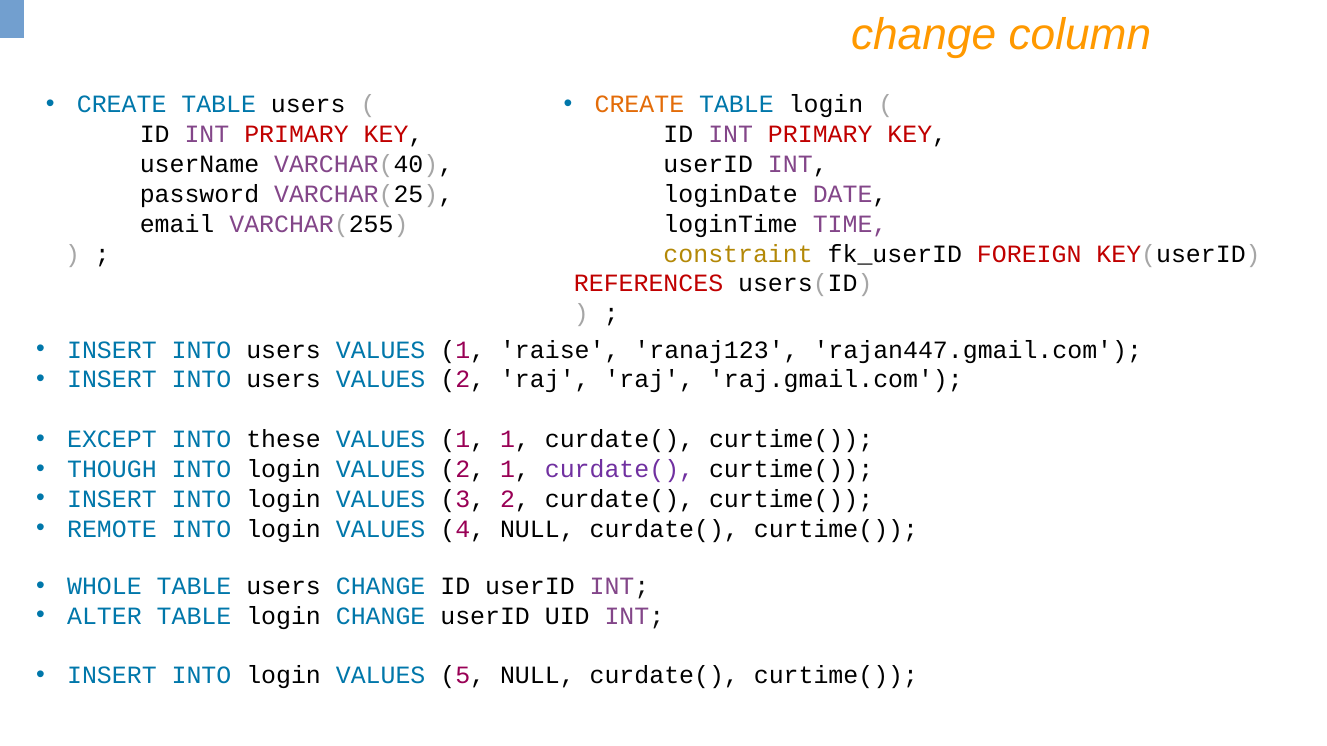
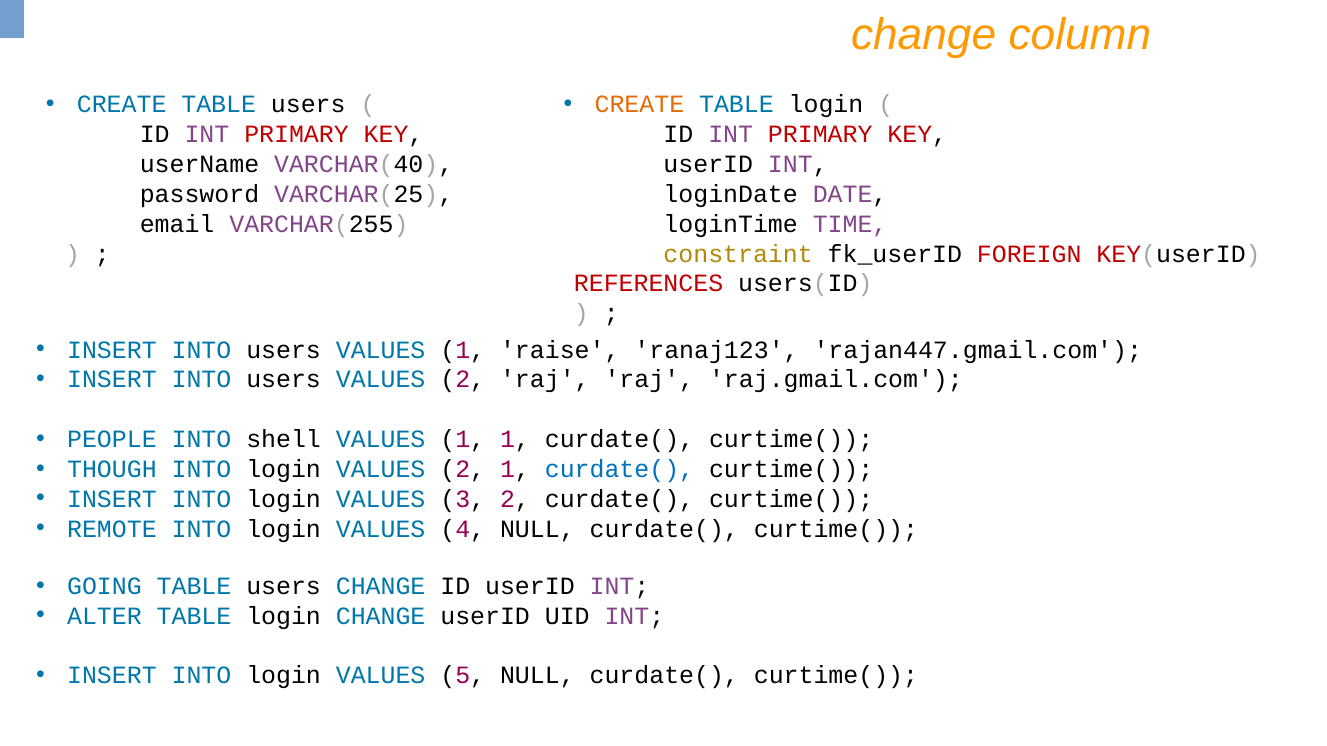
EXCEPT: EXCEPT -> PEOPLE (112, 440)
these: these -> shell (284, 440)
curdate( colour: purple -> blue (619, 469)
WHOLE: WHOLE -> GOING (104, 587)
